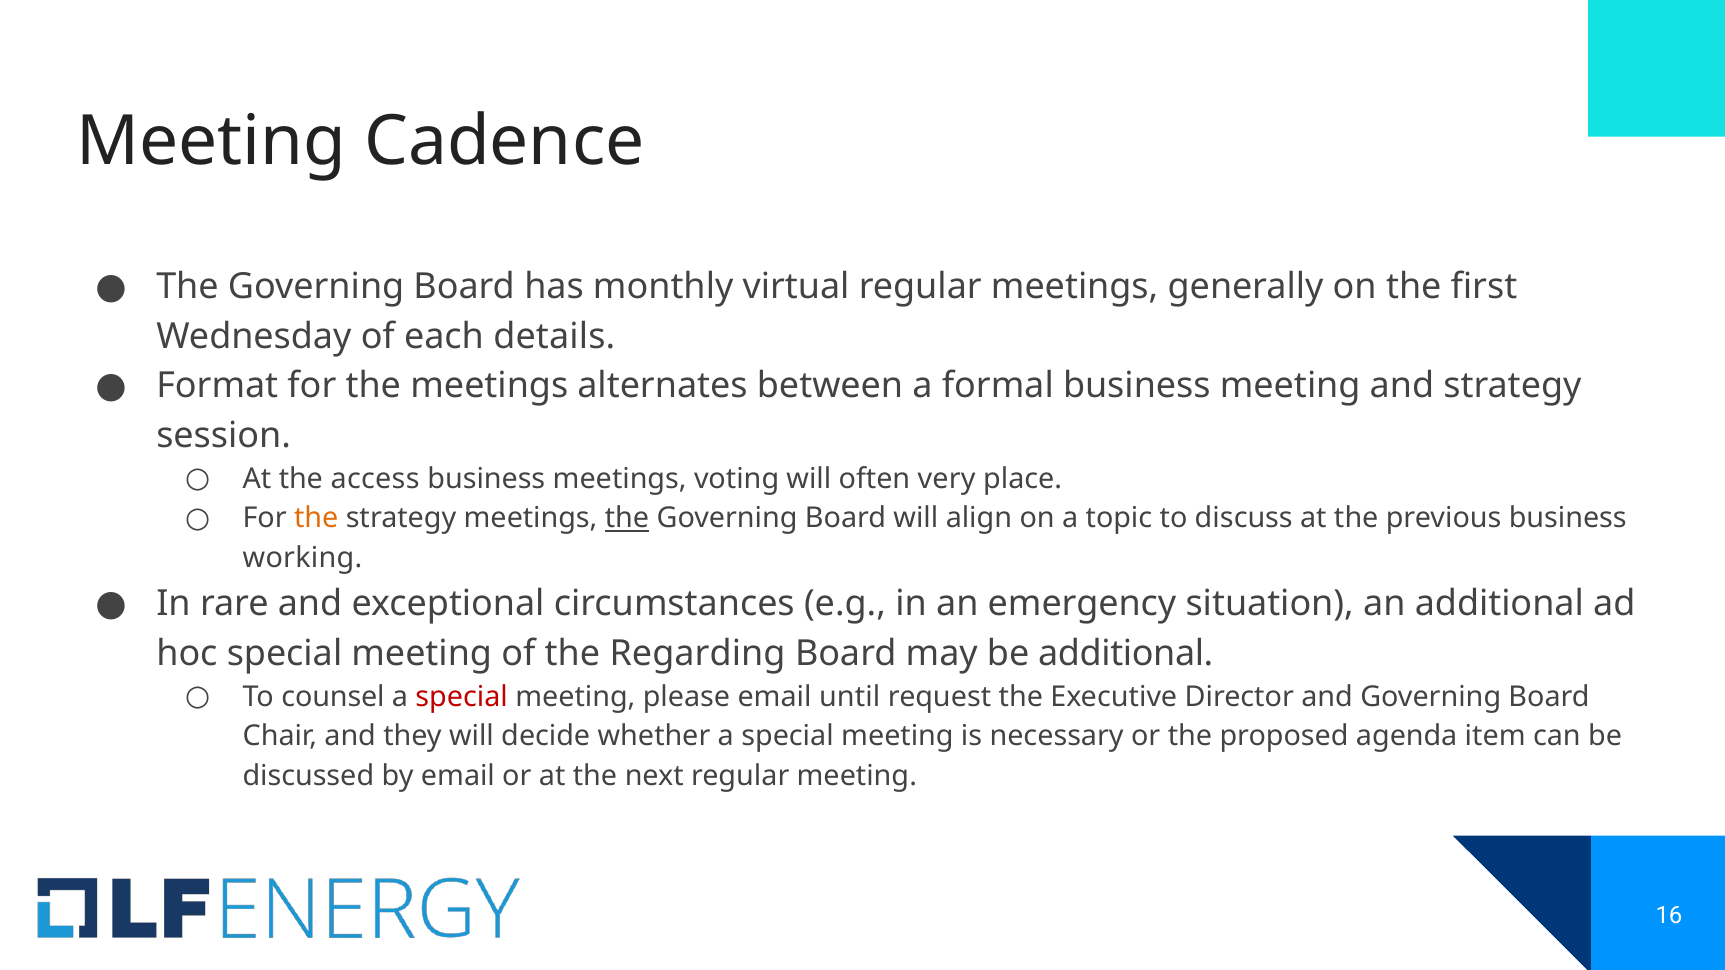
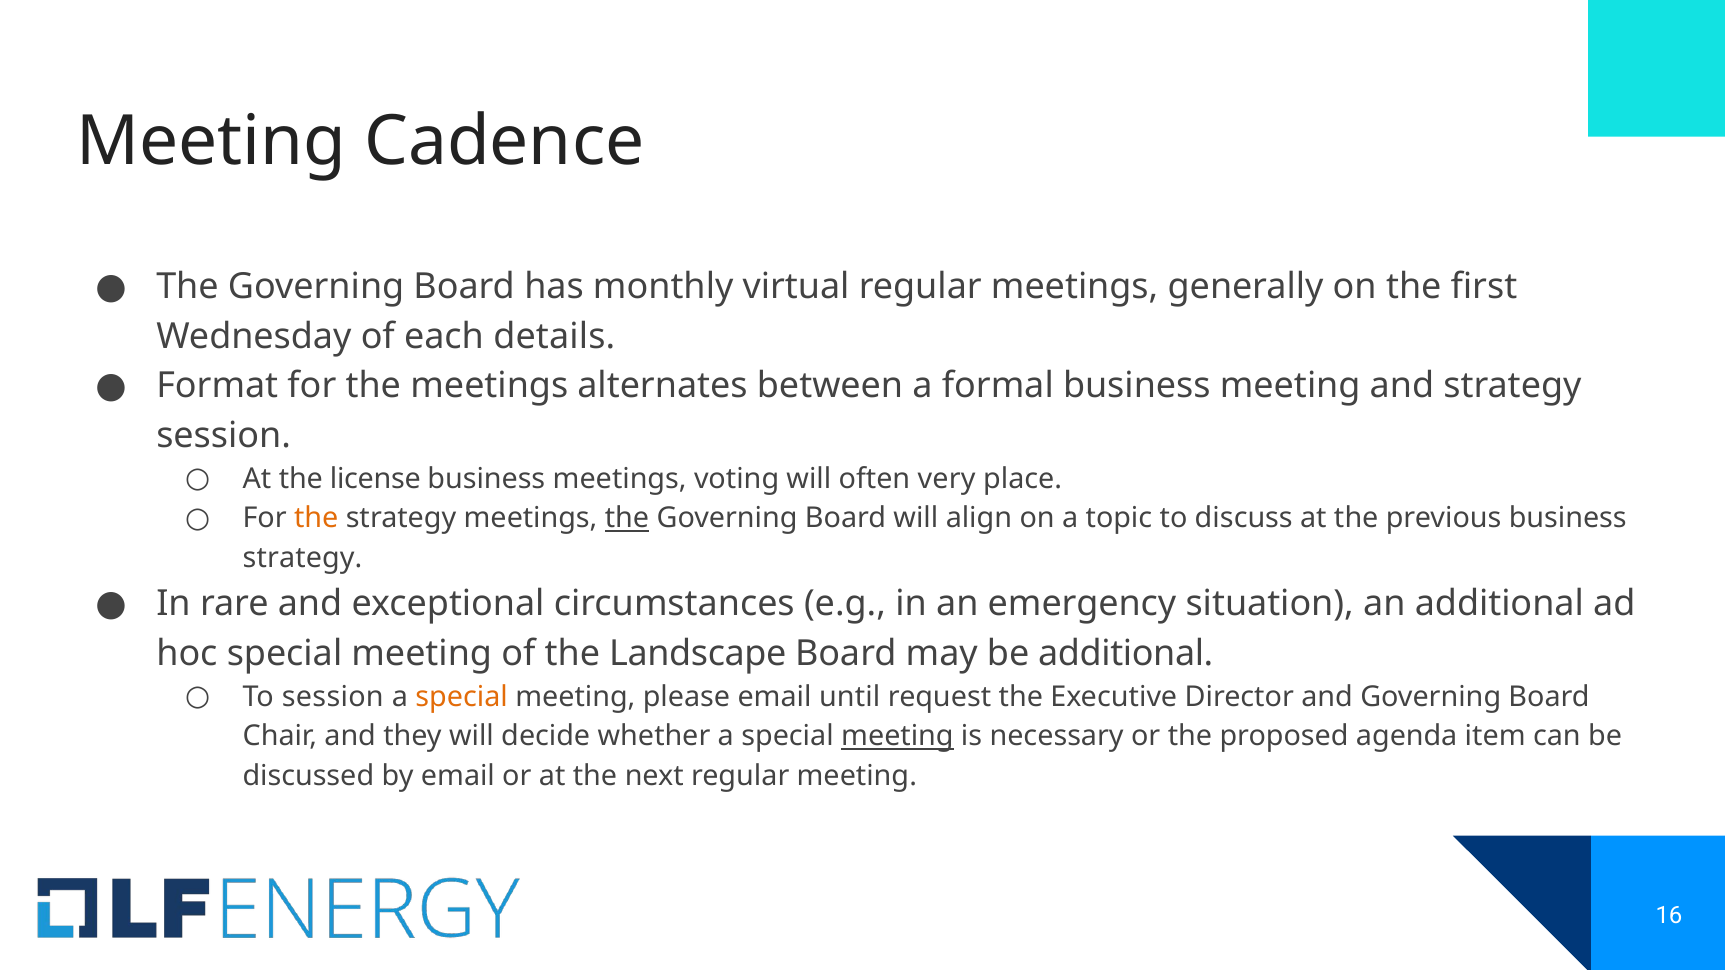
access: access -> license (375, 479)
working: working -> strategy (303, 558)
Regarding: Regarding -> Landscape (698, 654)
To counsel: counsel -> session (333, 697)
special colour: red -> orange (462, 697)
meeting underline: none -> present (897, 737)
